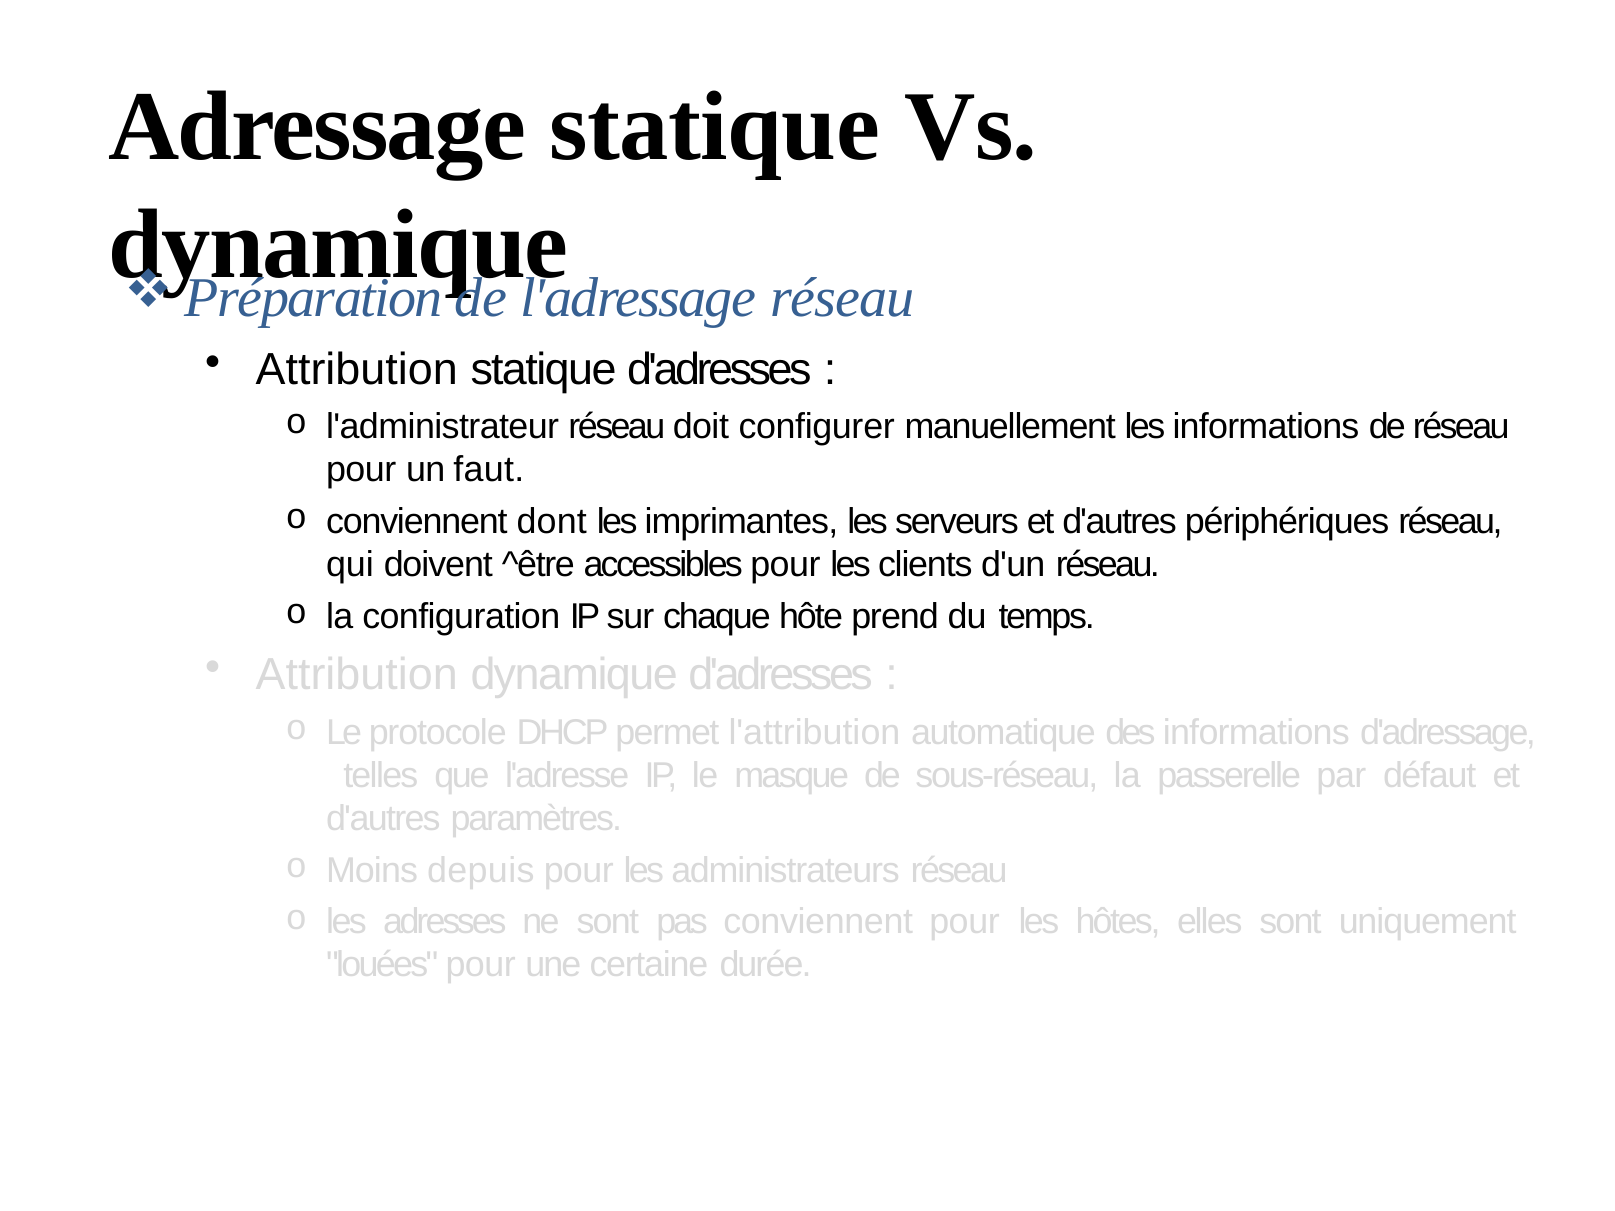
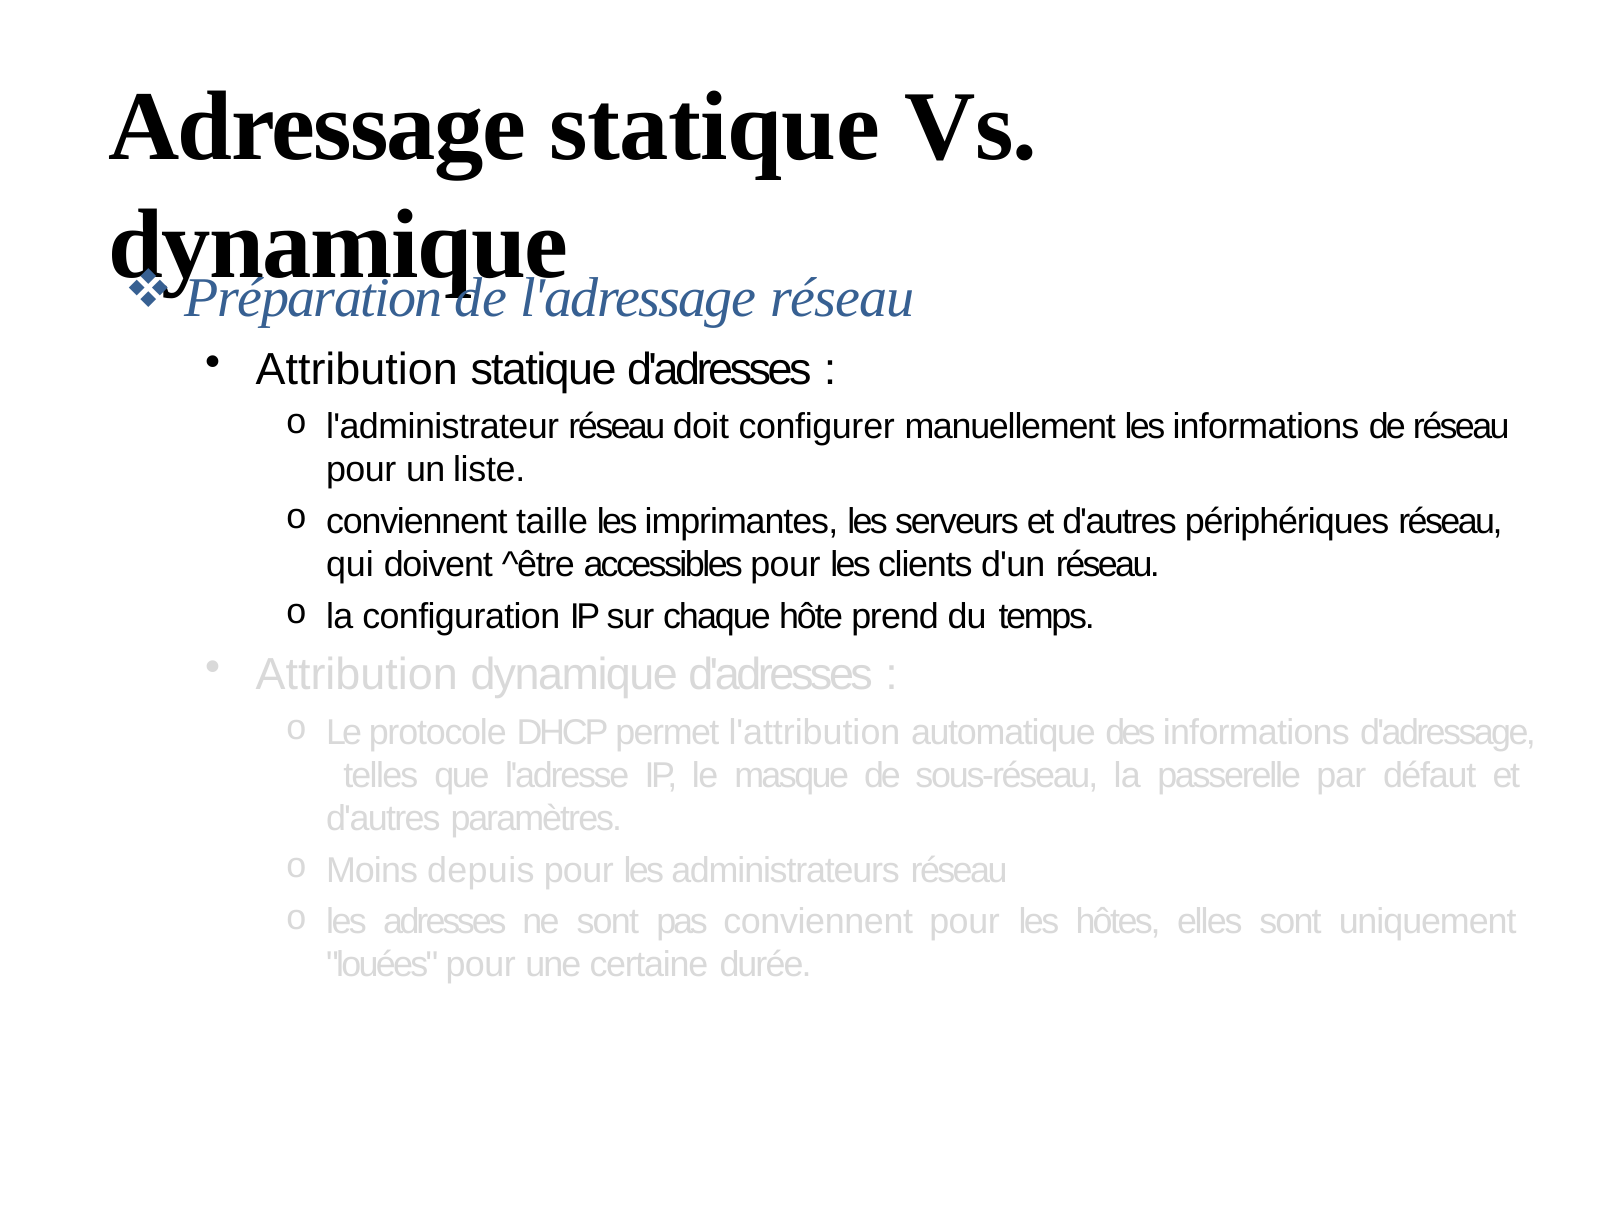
faut: faut -> liste (489, 470)
dont: dont -> taille (552, 522)
